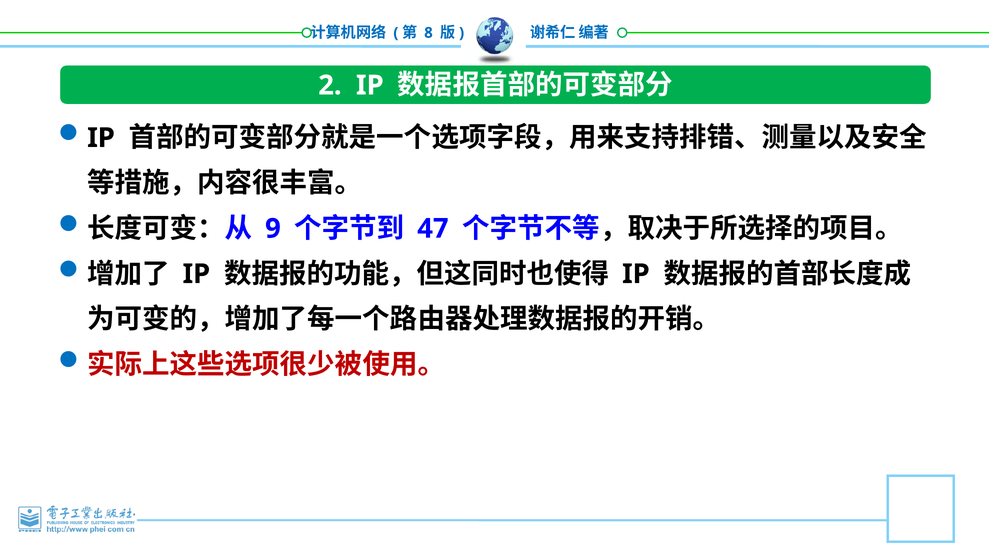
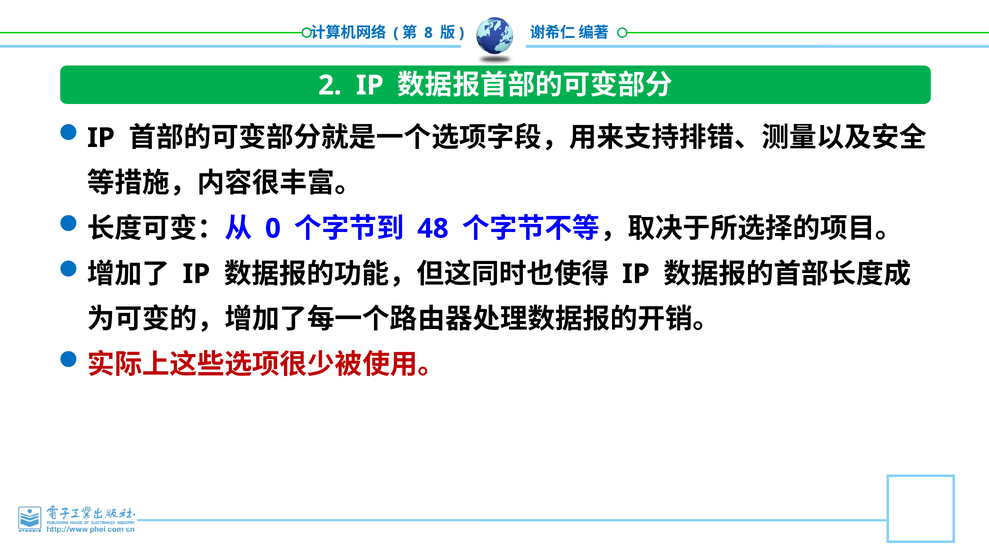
9: 9 -> 0 (273, 228)
47: 47 -> 48 (433, 228)
